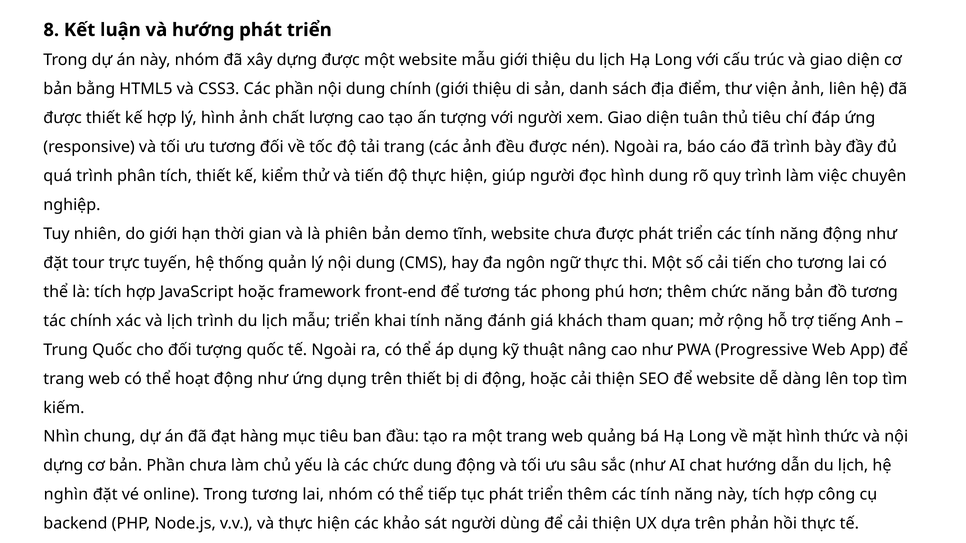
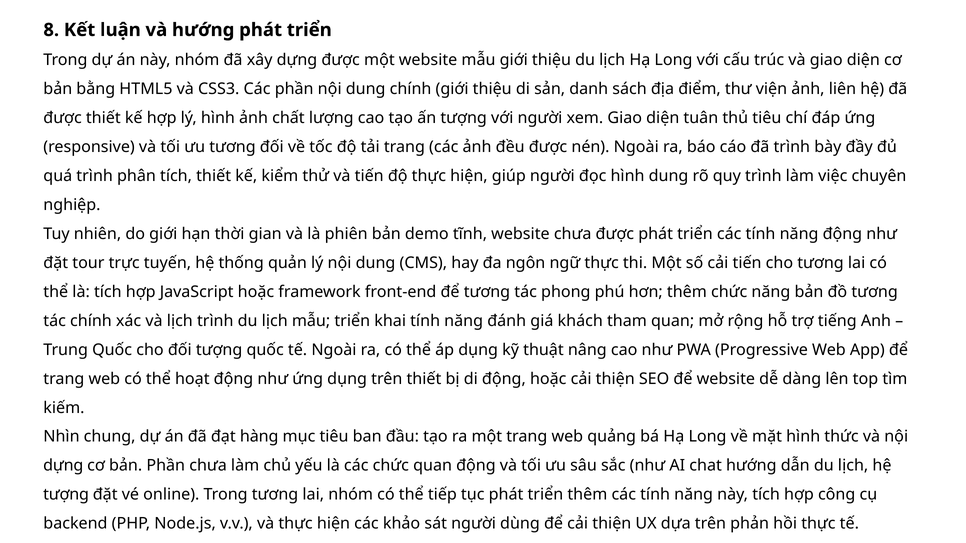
chức dung: dung -> quan (433, 466)
nghìn: nghìn -> tượng (66, 495)
